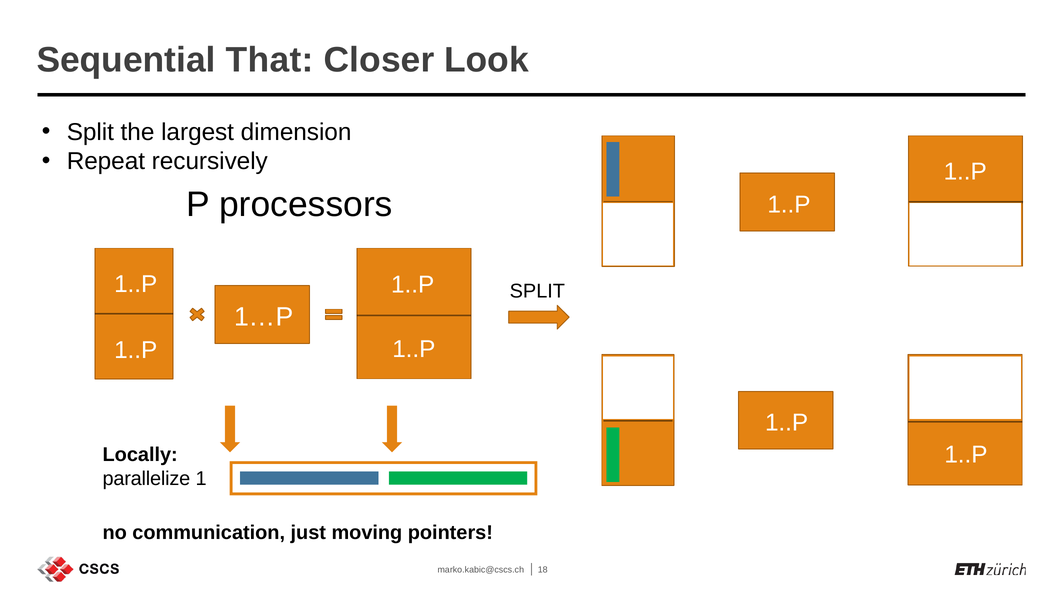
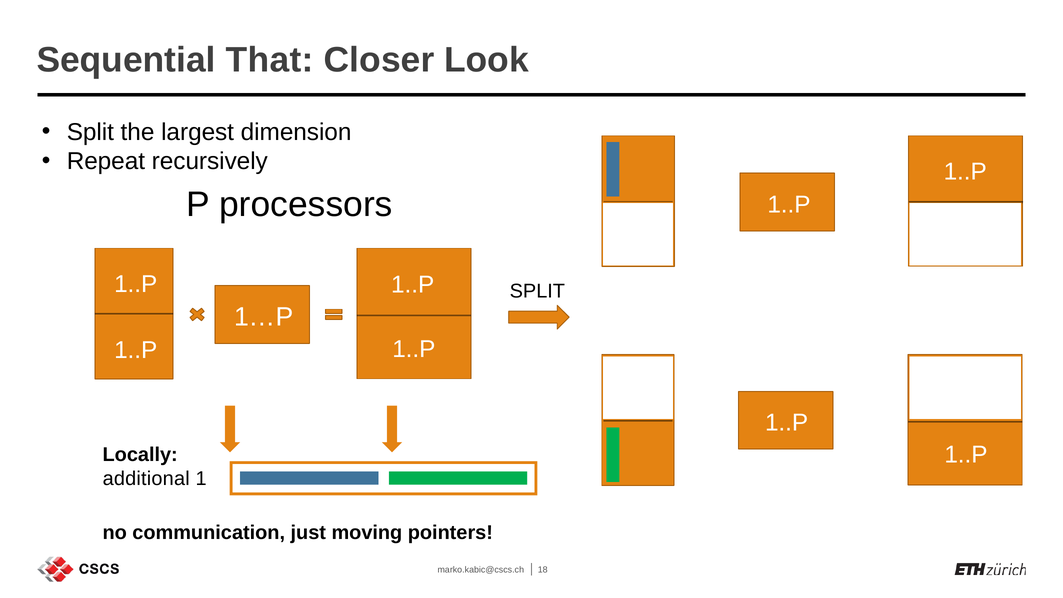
parallelize: parallelize -> additional (146, 478)
